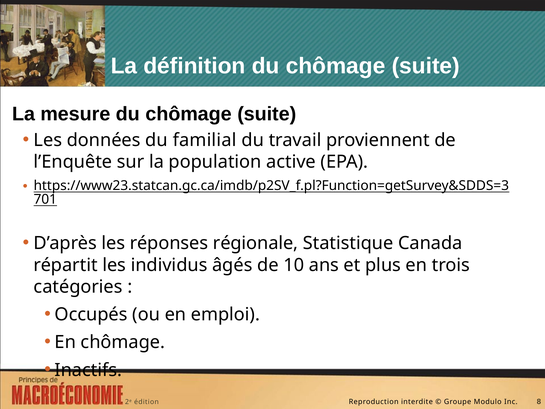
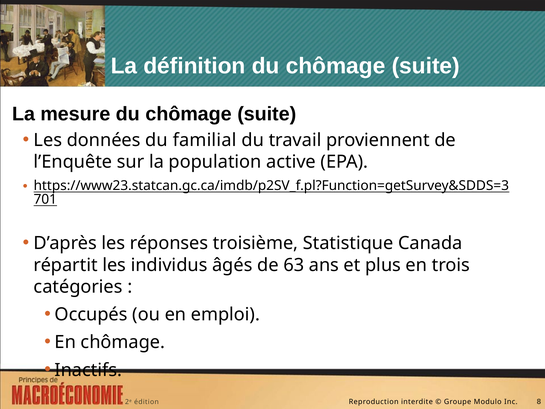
régionale: régionale -> troisième (256, 243)
10: 10 -> 63 (294, 265)
